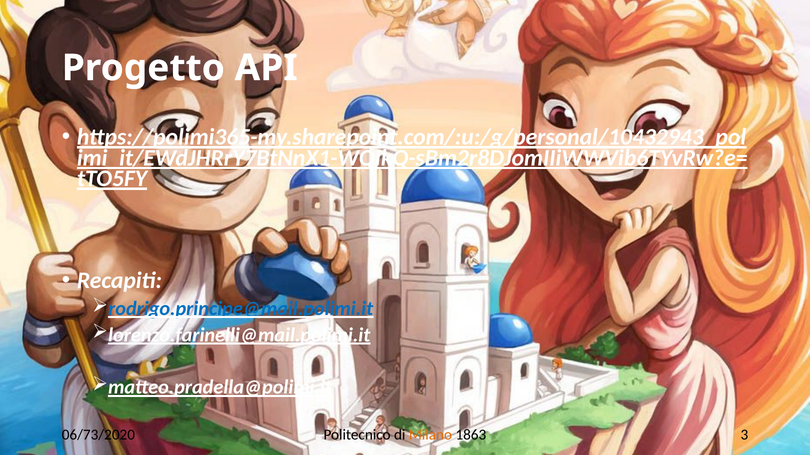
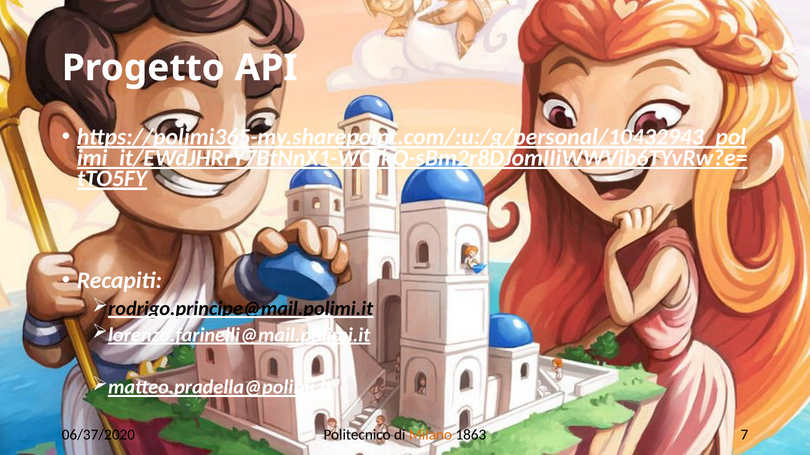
rodrigo.principe@mail.polimi.it colour: blue -> black (241, 309)
06/73/2020: 06/73/2020 -> 06/37/2020 (98, 435)
3: 3 -> 7 (744, 435)
